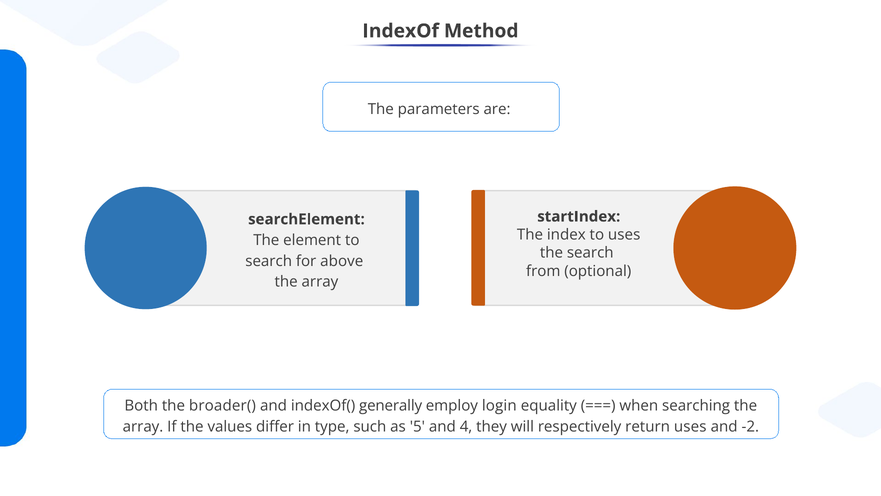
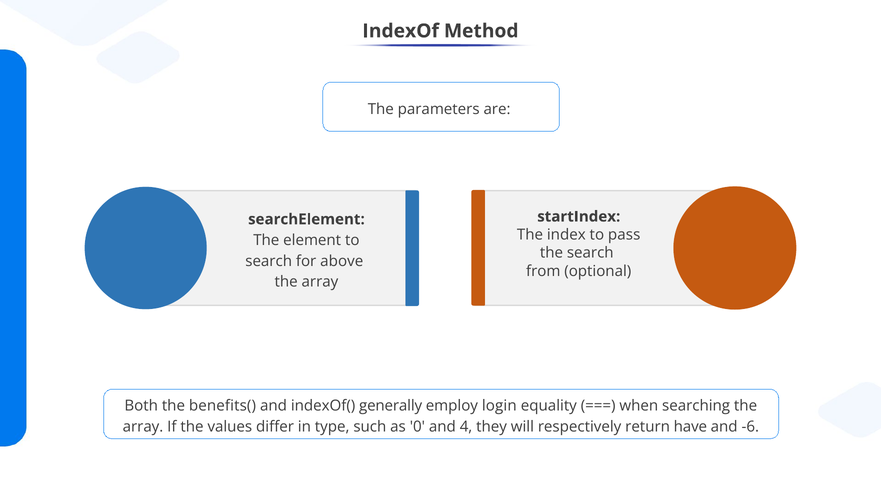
to uses: uses -> pass (624, 235)
broader(: broader( -> benefits( (222, 406)
5: 5 -> 0 (417, 426)
return uses: uses -> have (690, 426)
-2: -2 -> -6 (750, 426)
